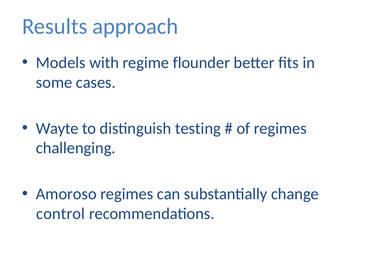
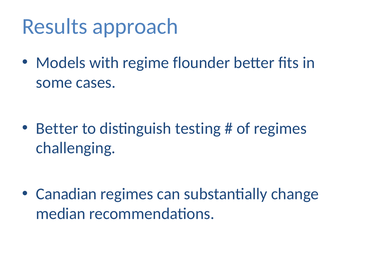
Wayte: Wayte -> Better (57, 128)
Amoroso: Amoroso -> Canadian (66, 194)
control: control -> median (61, 214)
